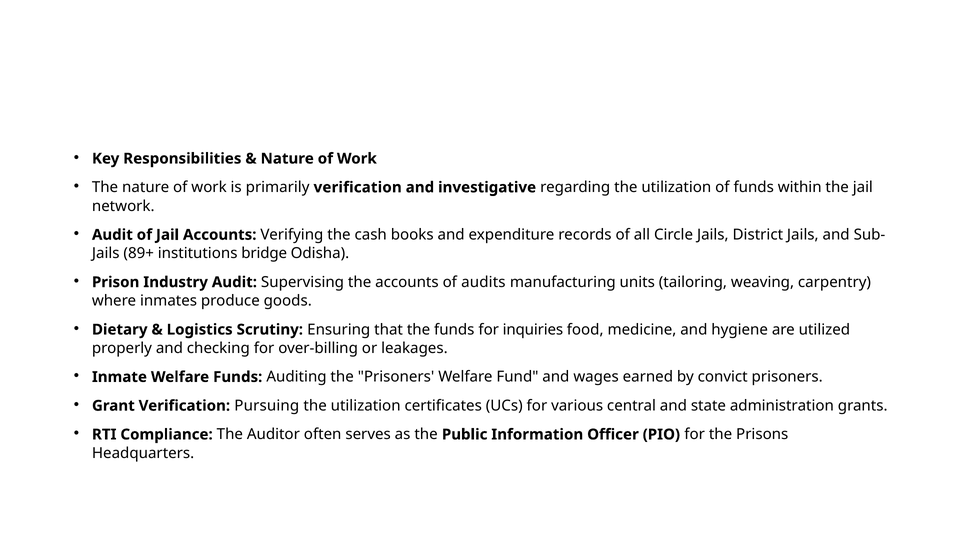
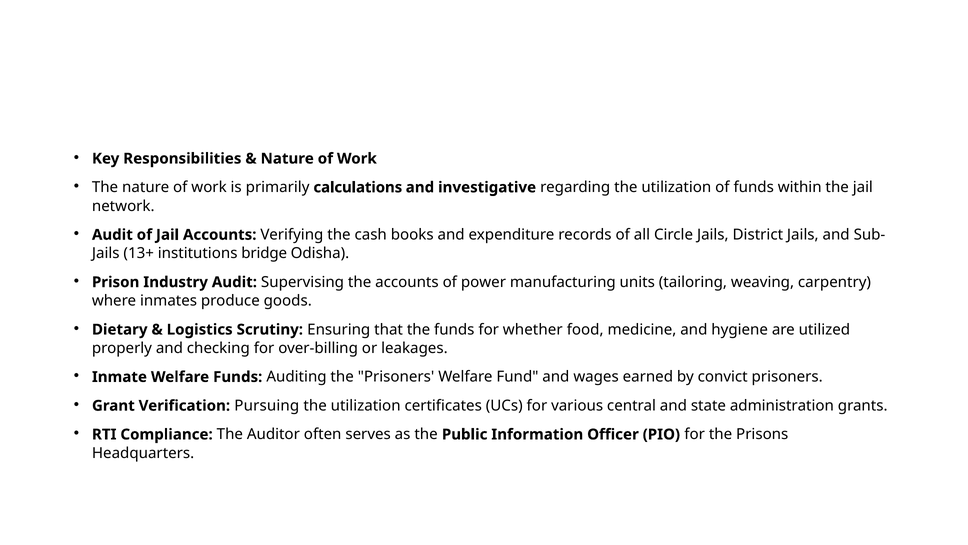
primarily verification: verification -> calculations (358, 187)
89+: 89+ -> 13+ (139, 253)
audits: audits -> power (483, 282)
inquiries: inquiries -> whether (533, 329)
